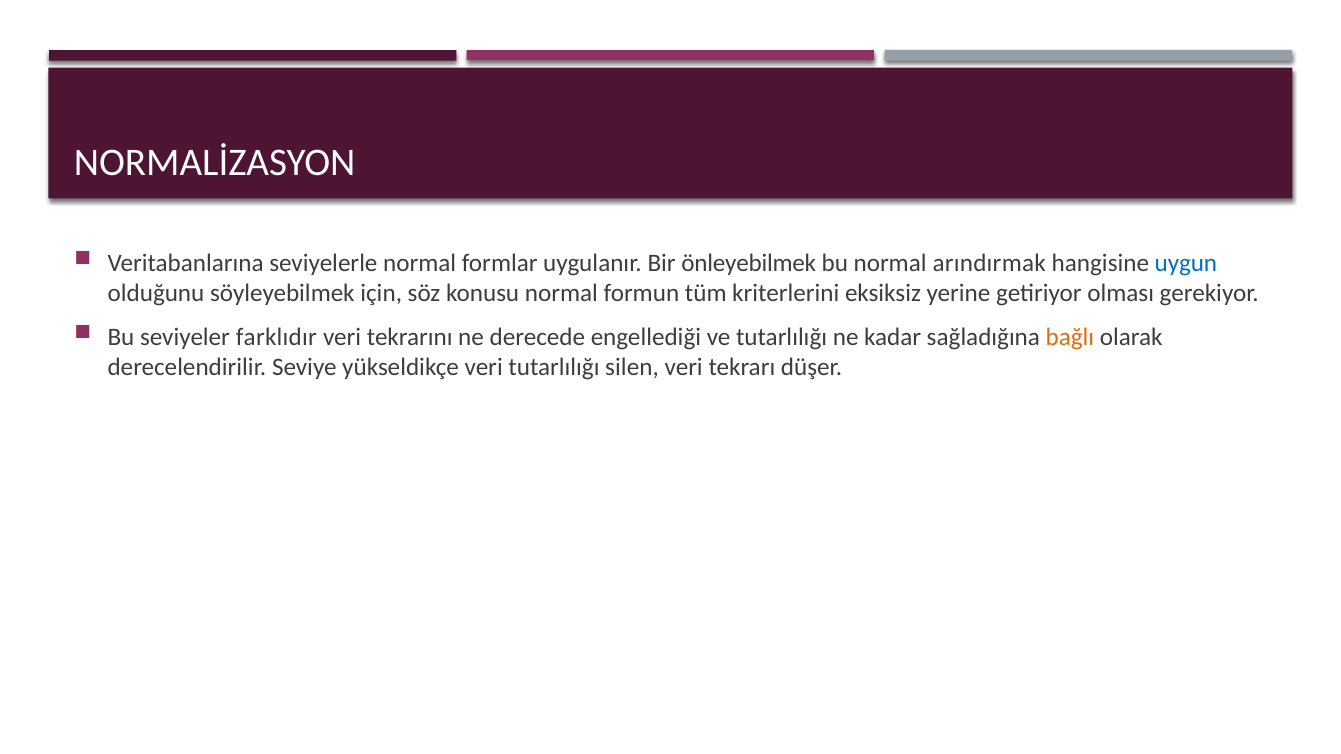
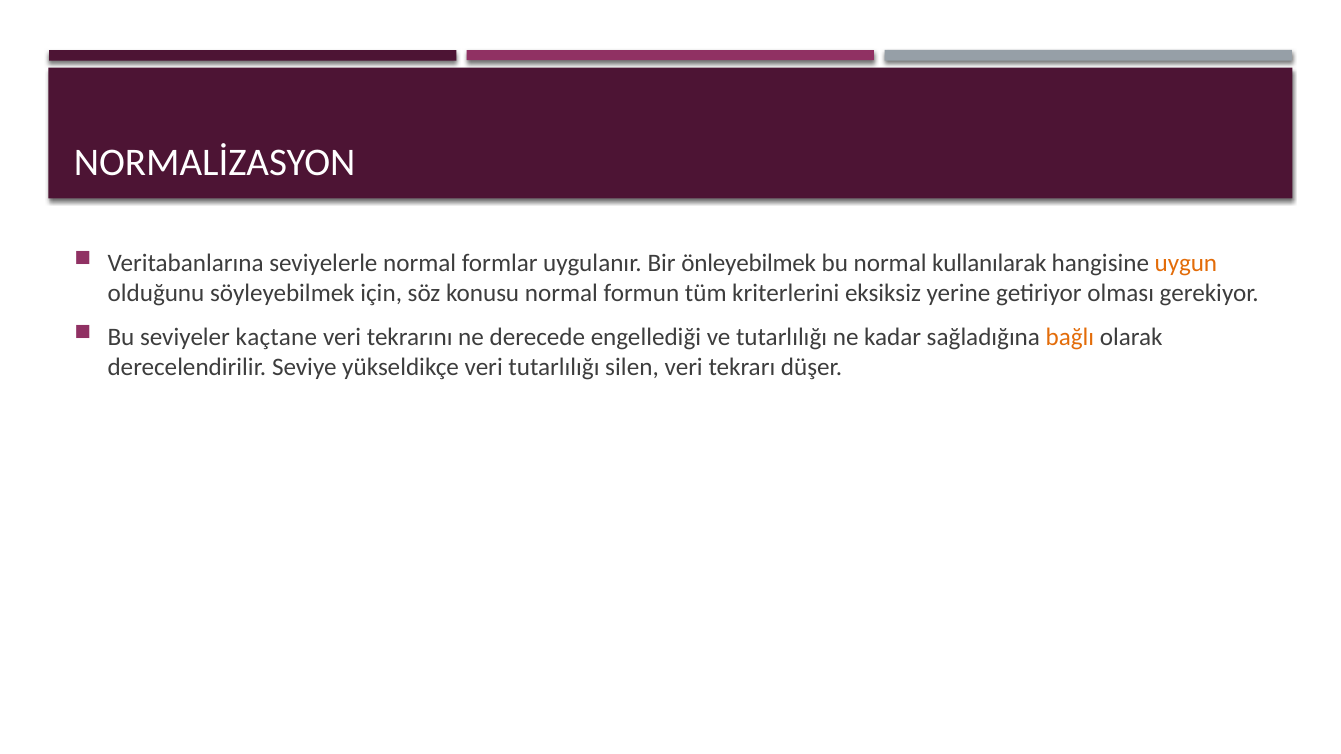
arındırmak: arındırmak -> kullanılarak (989, 263)
uygun colour: blue -> orange (1186, 263)
farklıdır: farklıdır -> kaçtane (276, 337)
